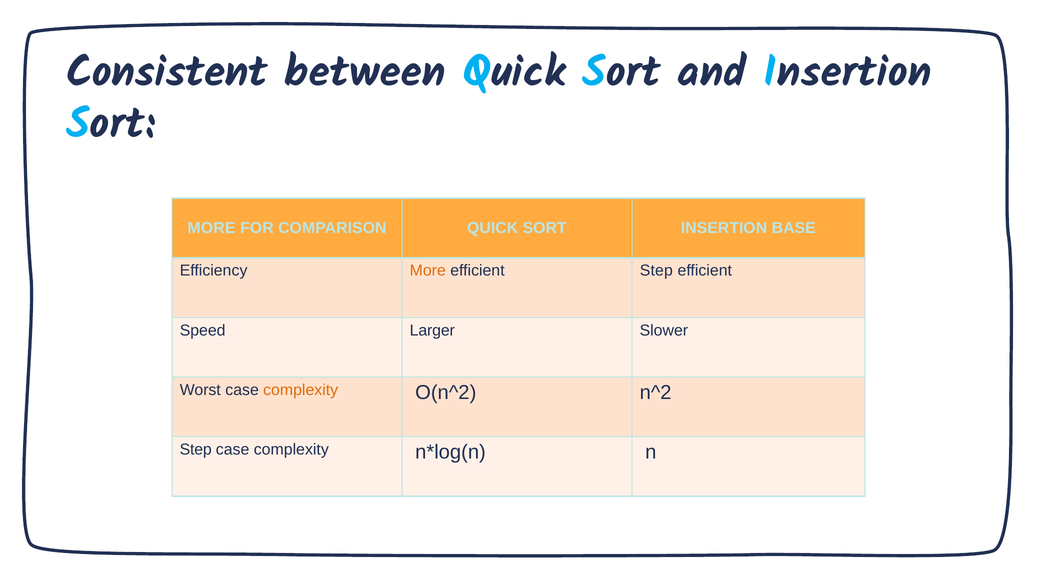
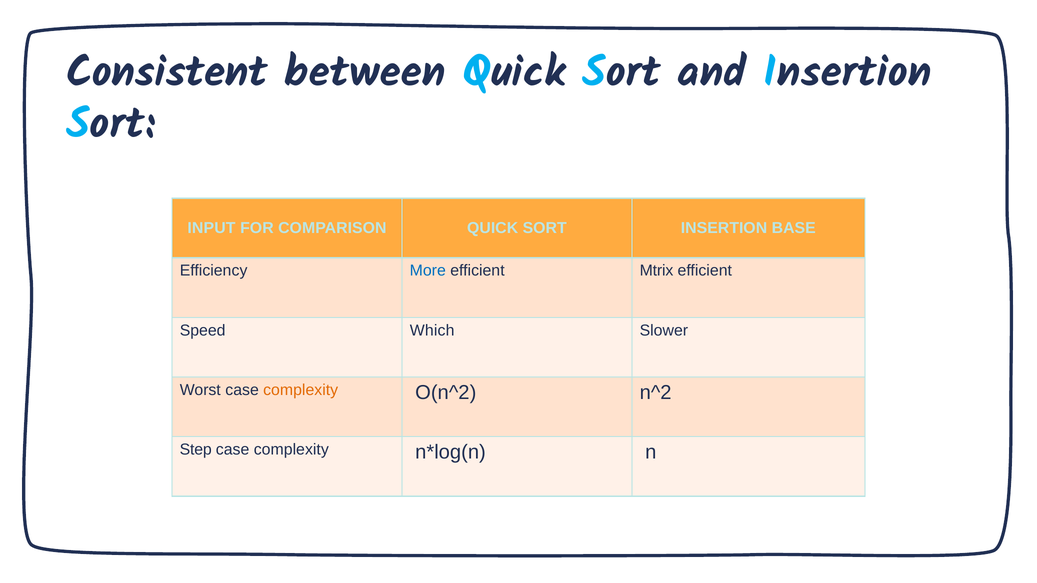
MORE: MORE -> INPUT (211, 228)
More colour: orange -> blue (428, 271)
efficient Step: Step -> Mtrix (657, 271)
Larger: Larger -> Which (432, 331)
